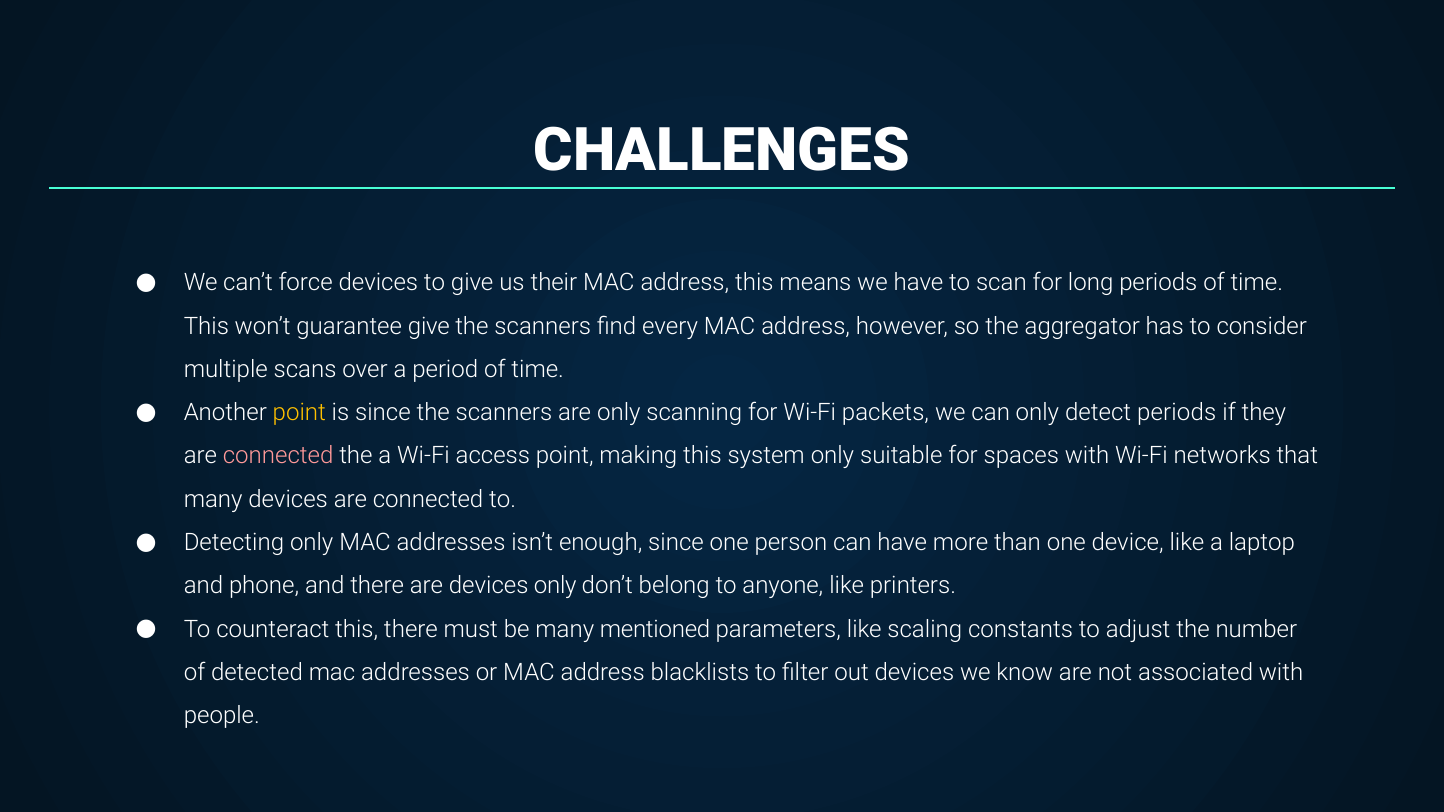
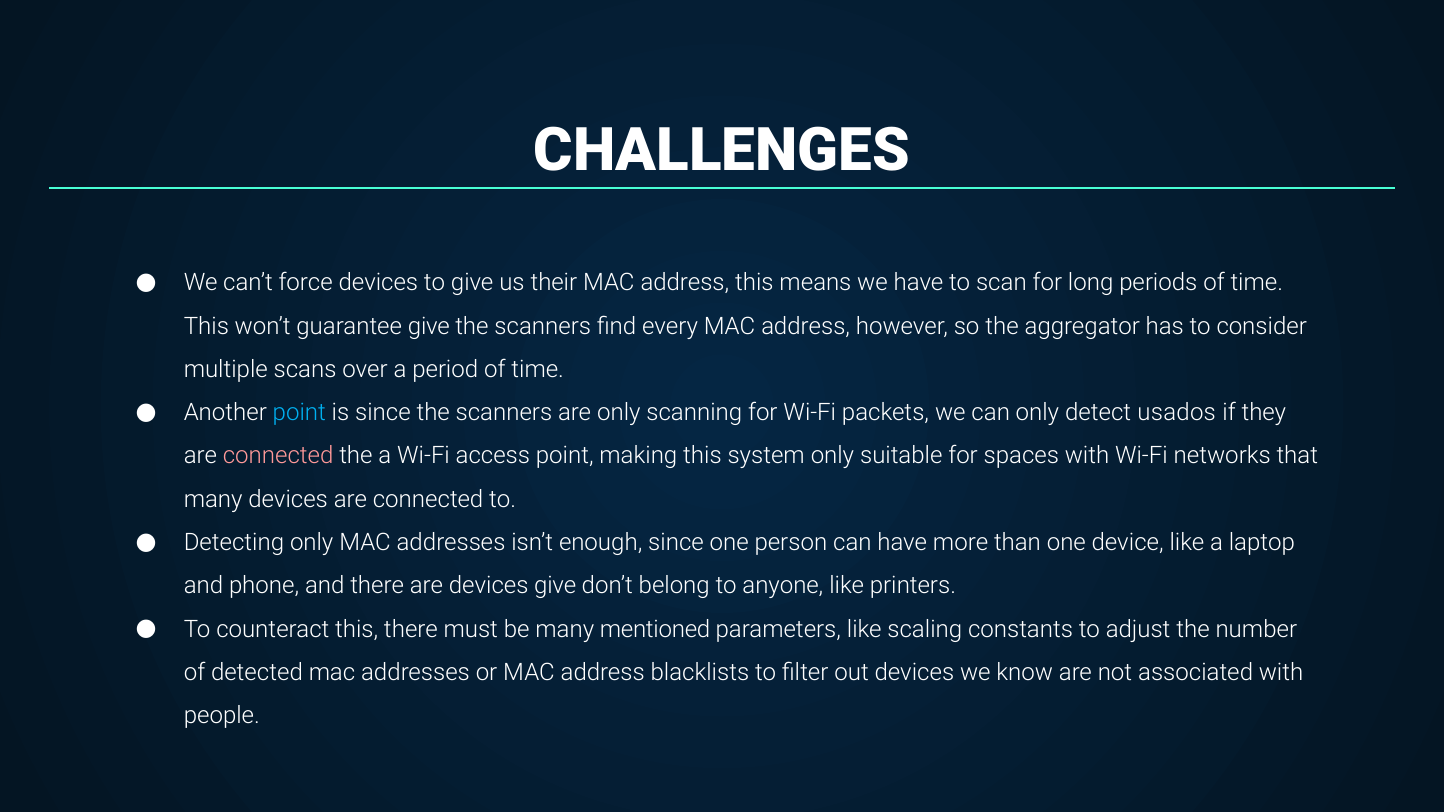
point colour: yellow -> light blue (299, 413)
detect periods: periods -> usados (1177, 413)
devices only: only -> give (555, 586)
